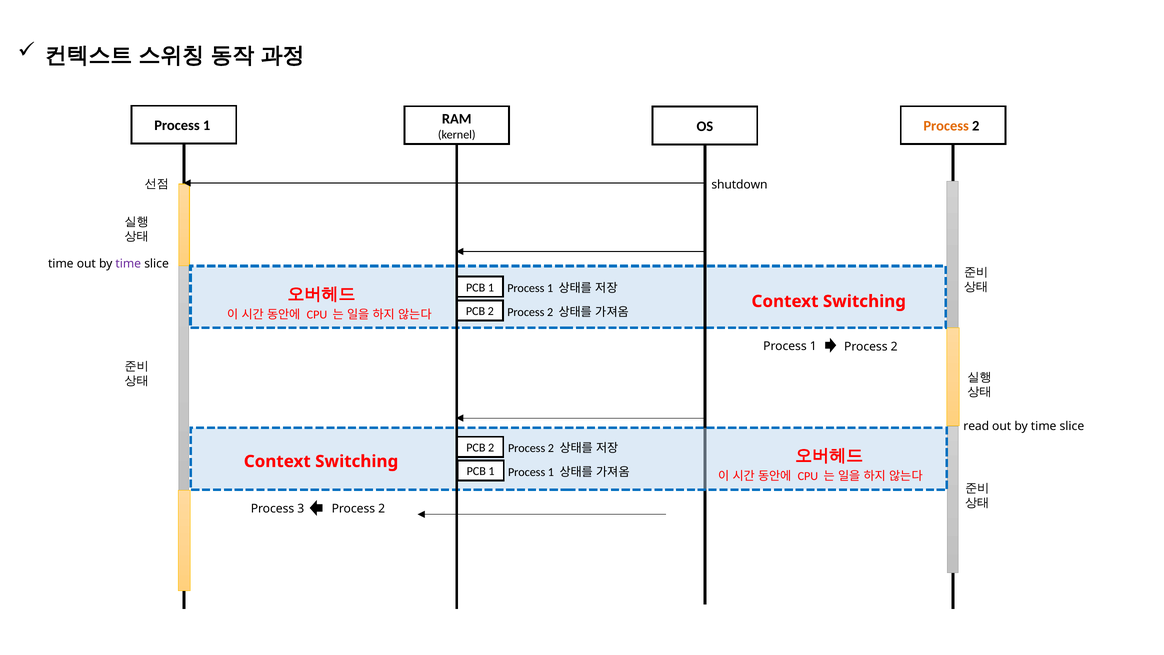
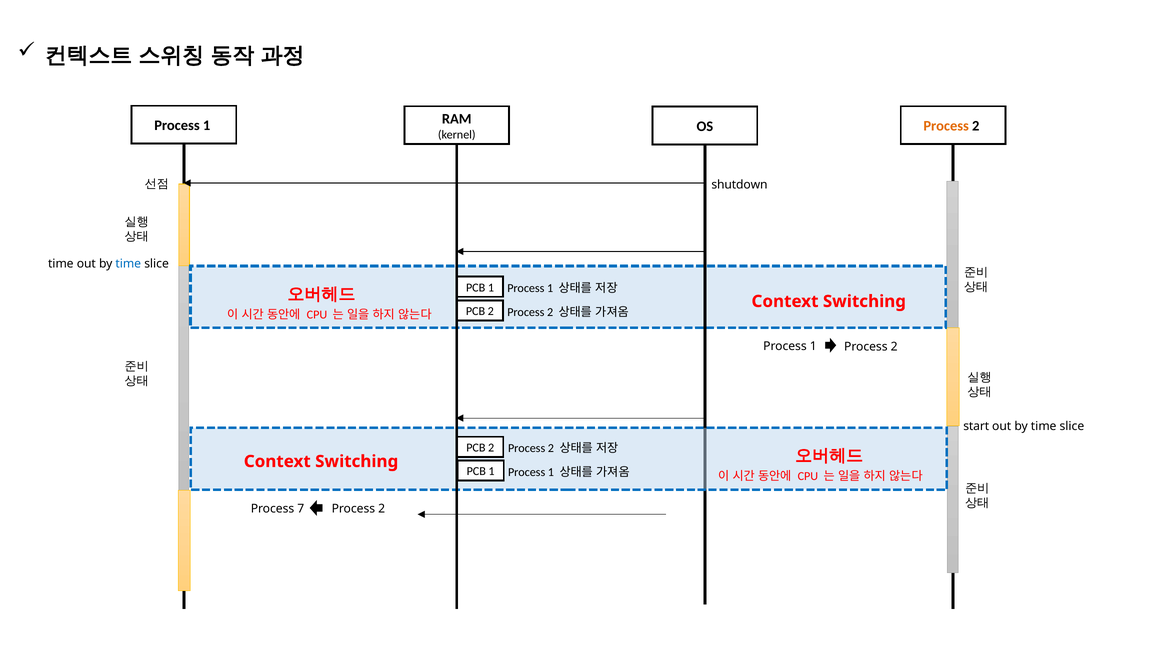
time colour: purple -> blue (128, 264)
read: read -> start (976, 426)
3: 3 -> 7 (301, 508)
